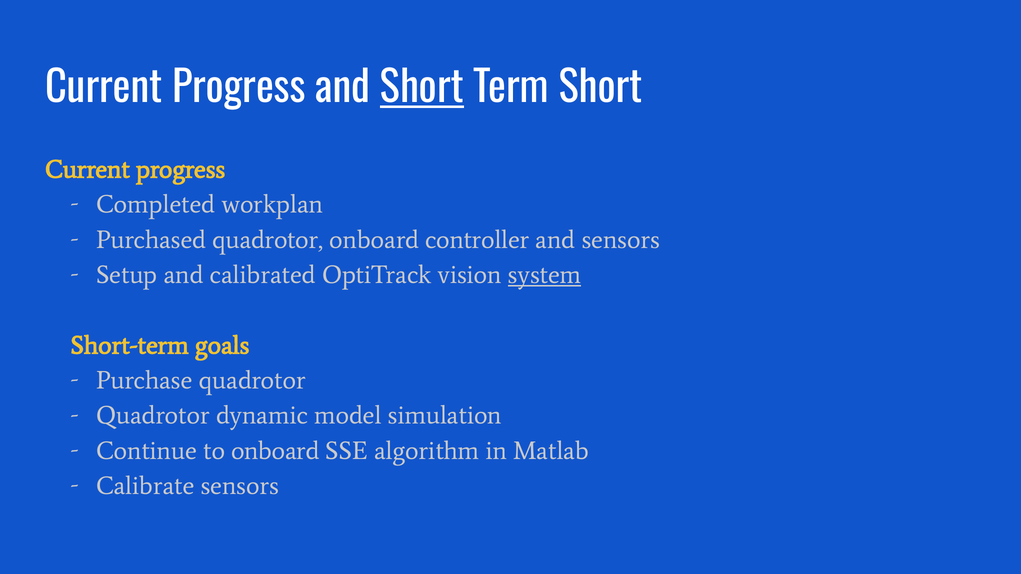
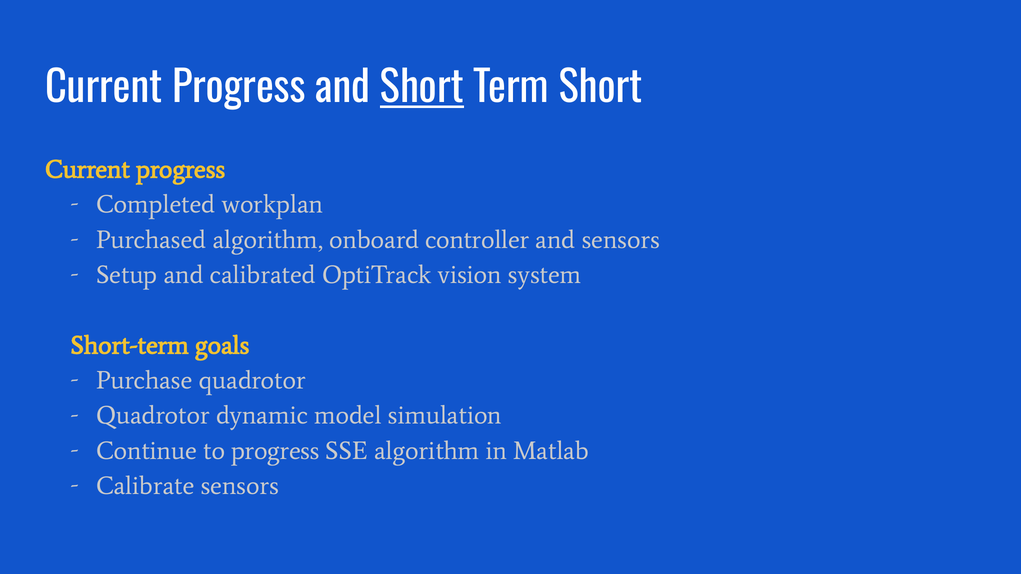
Purchased quadrotor: quadrotor -> algorithm (268, 240)
system underline: present -> none (545, 275)
to onboard: onboard -> progress (275, 451)
